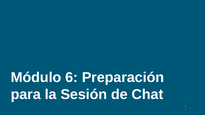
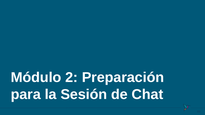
6: 6 -> 2 (72, 78)
